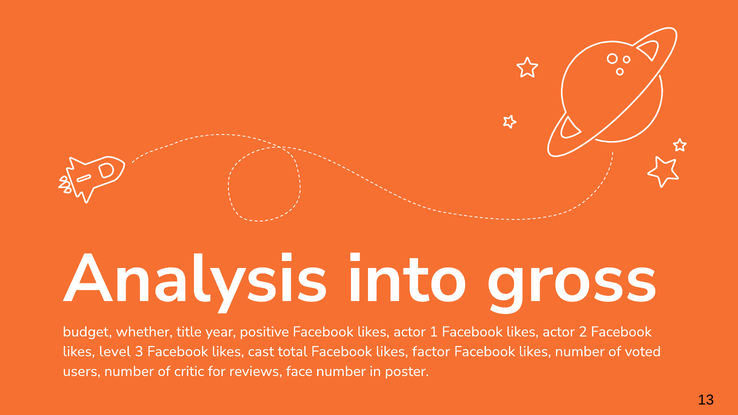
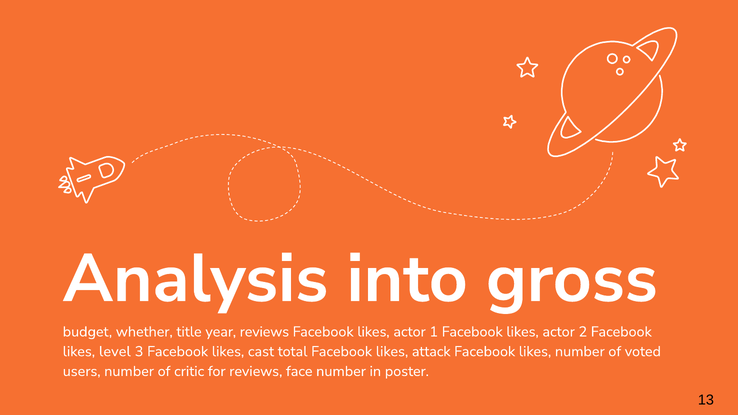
year positive: positive -> reviews (264, 332)
factor: factor -> attack (431, 352)
